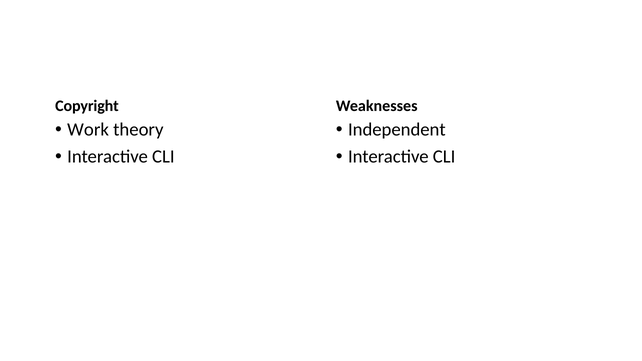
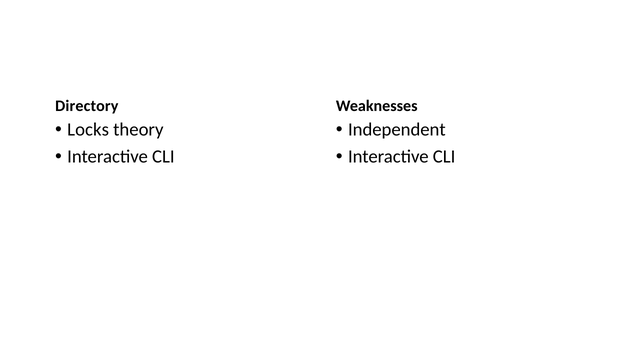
Copyright: Copyright -> Directory (87, 106)
Work: Work -> Locks (88, 130)
